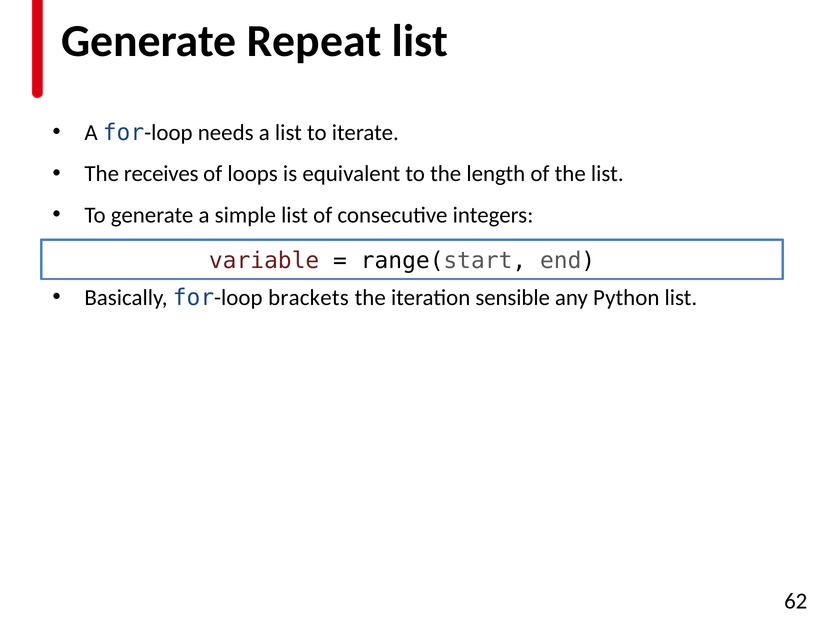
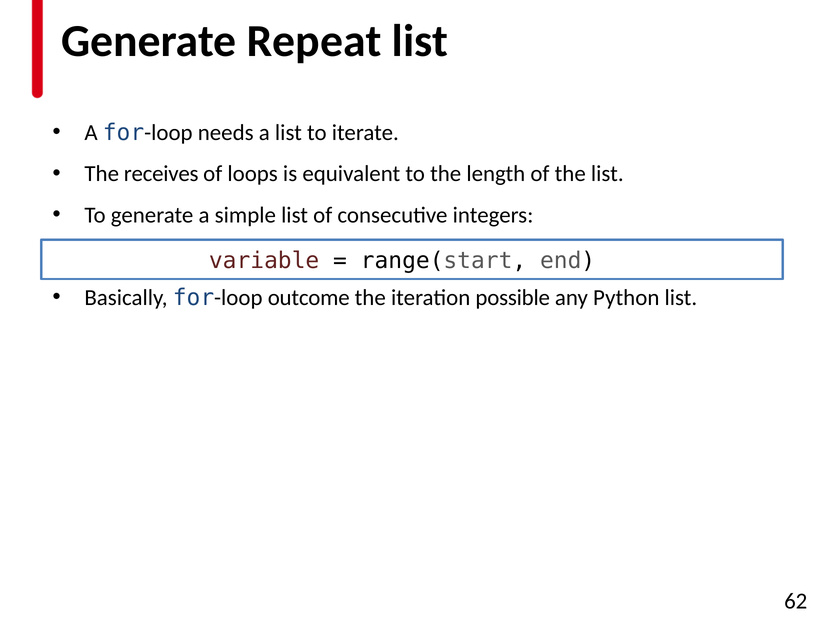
brackets: brackets -> outcome (309, 297)
sensible: sensible -> possible (513, 297)
